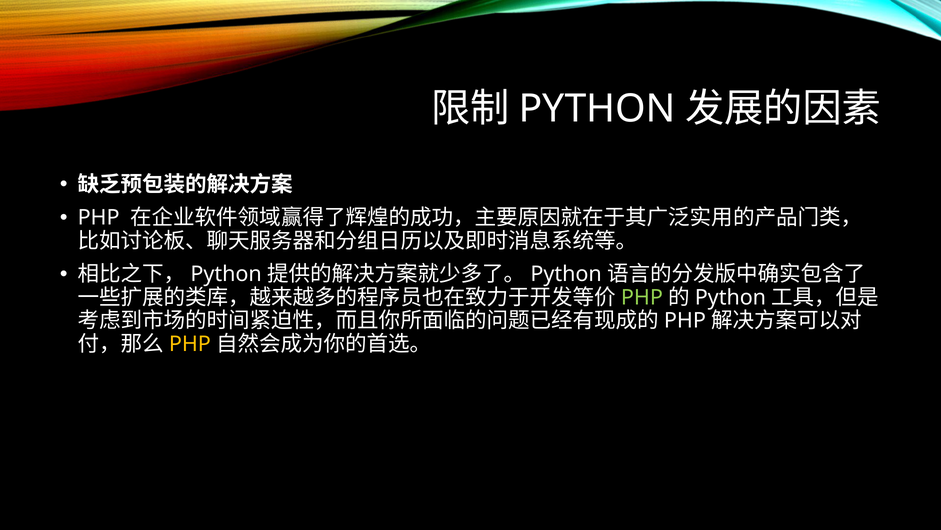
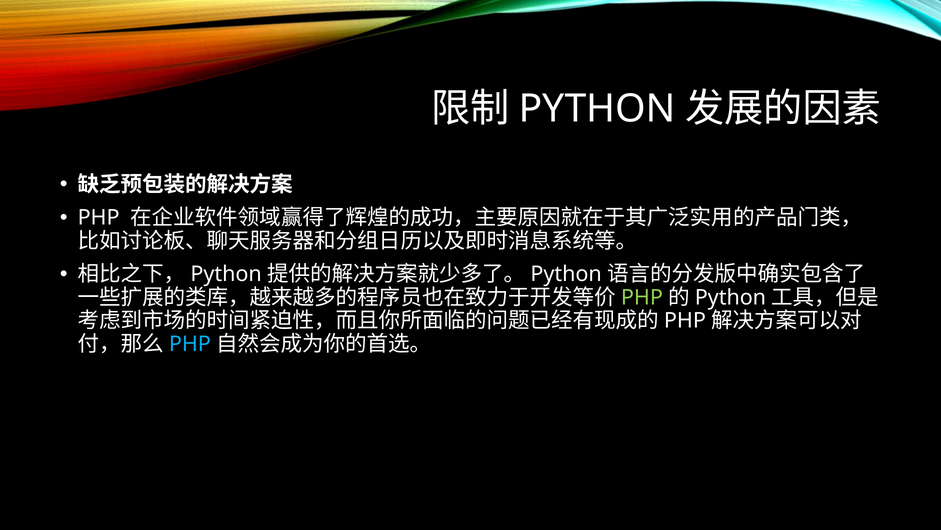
PHP colour: yellow -> light blue (190, 344)
